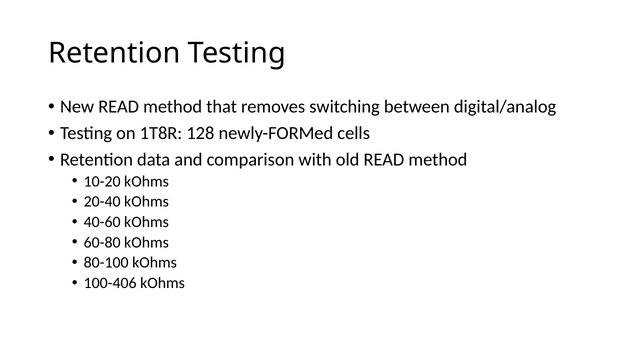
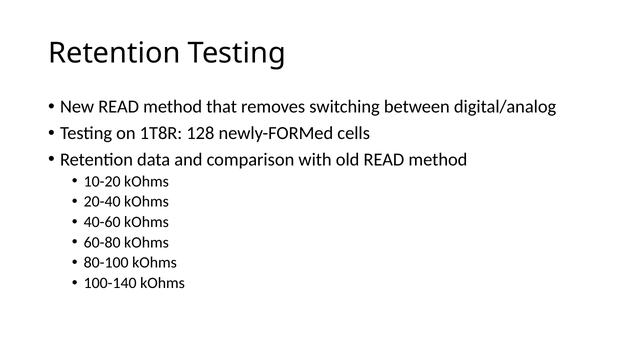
100-406: 100-406 -> 100-140 (110, 283)
